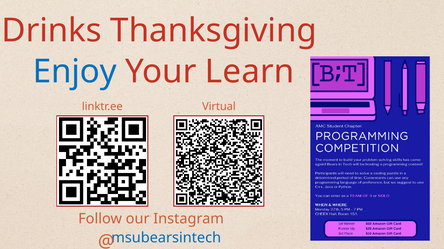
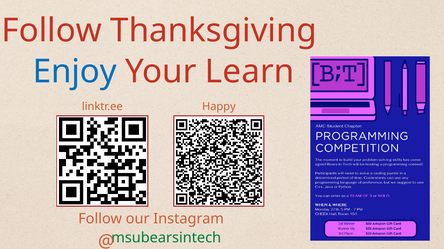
Drinks: Drinks -> Follow (52, 31)
Virtual: Virtual -> Happy (219, 107)
msubearsintech colour: blue -> green (166, 238)
